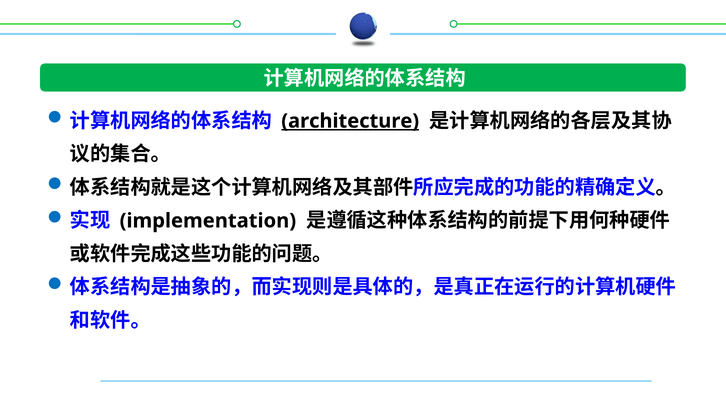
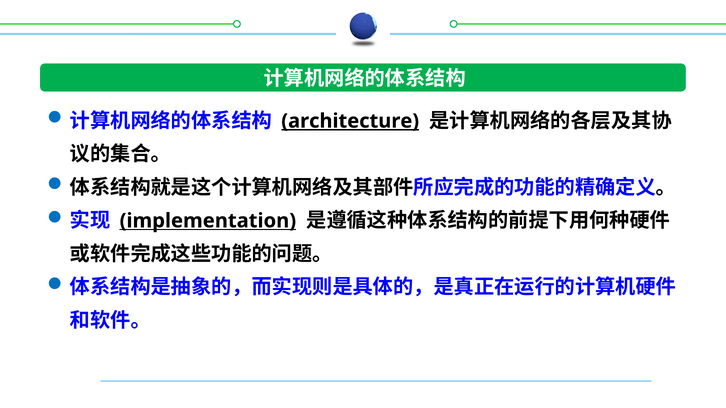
implementation underline: none -> present (208, 221)
